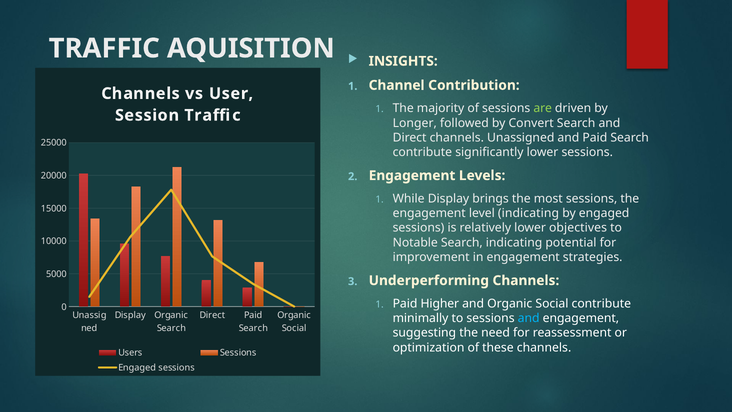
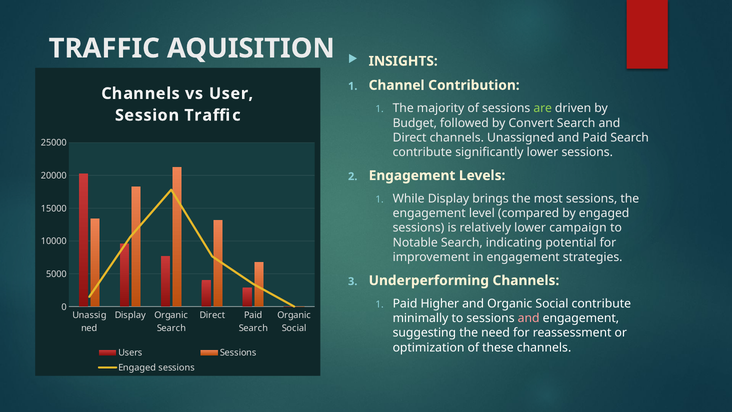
Longer: Longer -> Budget (415, 123)
level indicating: indicating -> compared (529, 213)
objectives: objectives -> campaign (578, 228)
and colour: light blue -> pink (529, 318)
